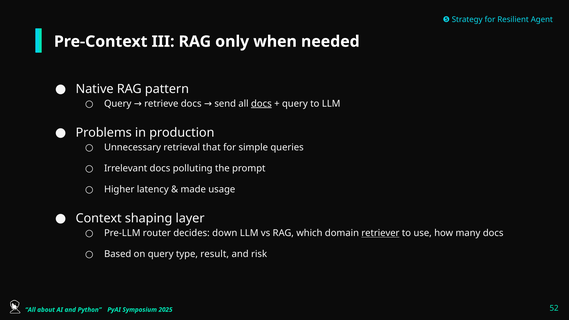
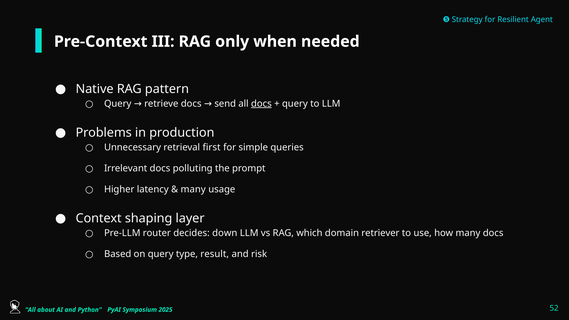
that: that -> first (212, 147)
made: made -> many (193, 189)
retriever underline: present -> none (380, 233)
